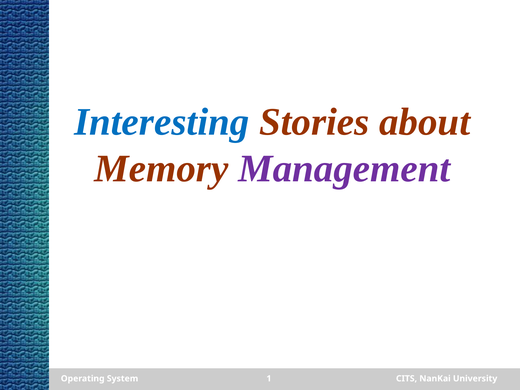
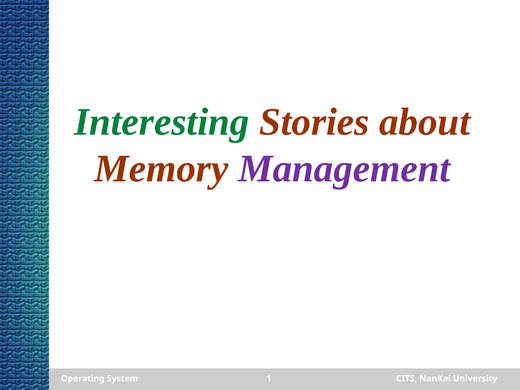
Interesting colour: blue -> green (162, 122)
